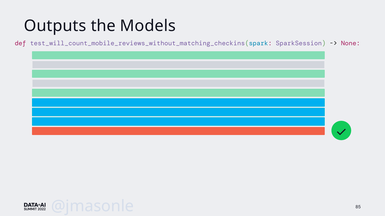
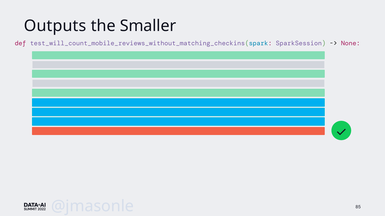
Models: Models -> Smaller (148, 26)
